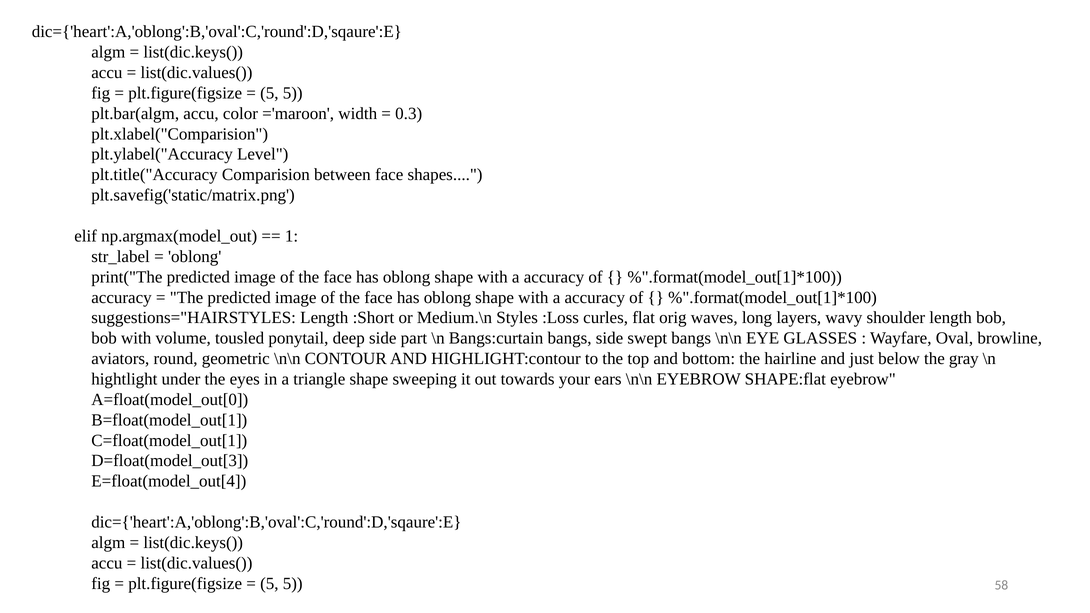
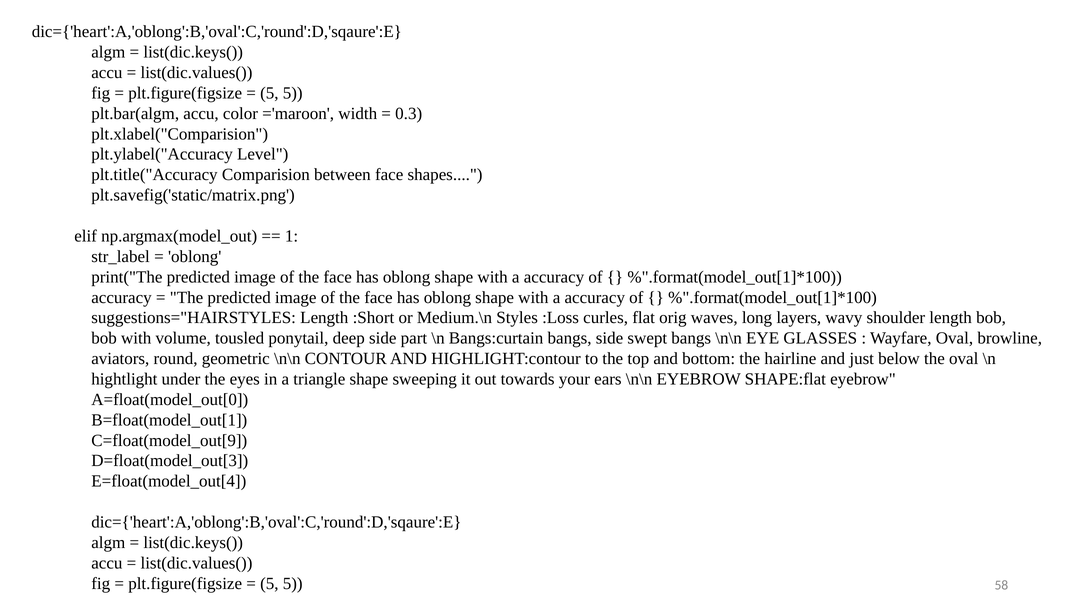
the gray: gray -> oval (964, 359)
C=float(model_out[1: C=float(model_out[1 -> C=float(model_out[9 (169, 441)
